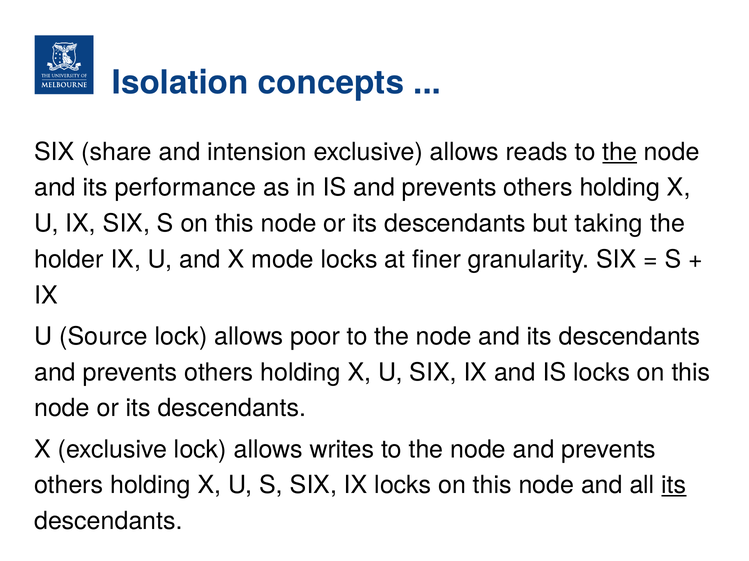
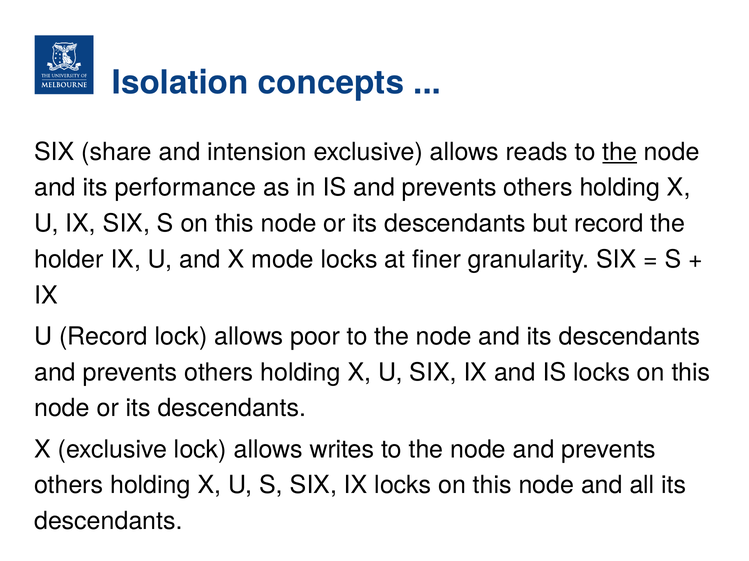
but taking: taking -> record (609, 224)
U Source: Source -> Record (103, 337)
its underline: present -> none (674, 486)
